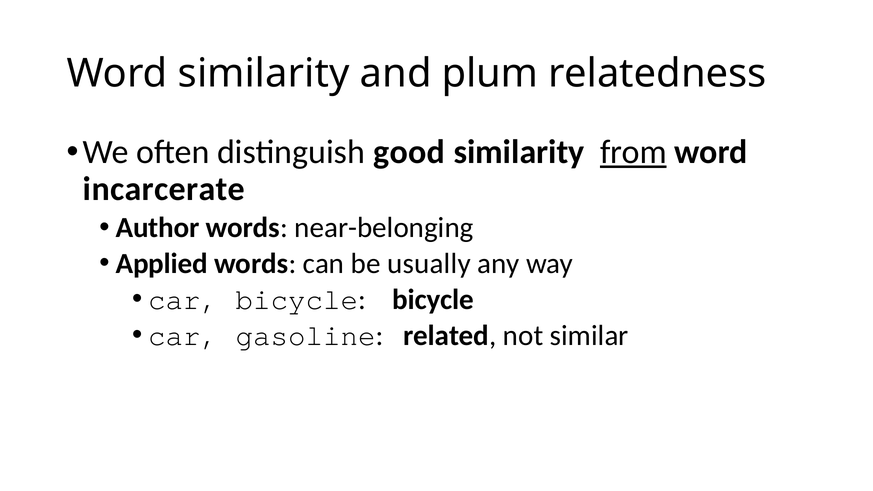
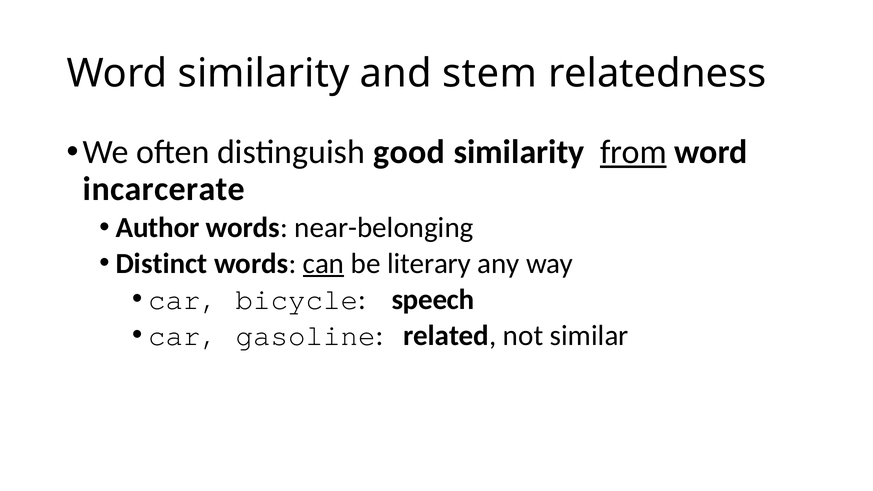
plum: plum -> stem (490, 73)
Applied: Applied -> Distinct (162, 263)
can underline: none -> present (324, 263)
usually: usually -> literary (429, 263)
bicycle bicycle: bicycle -> speech (433, 299)
